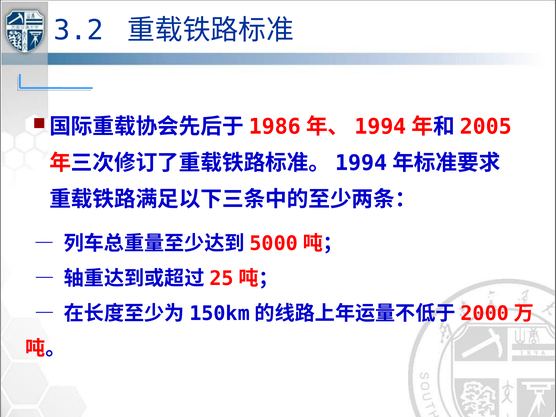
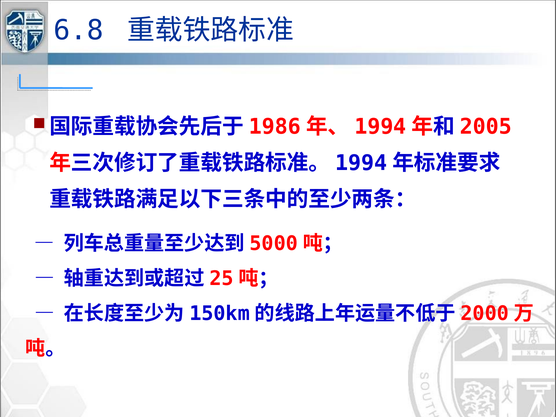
3.2: 3.2 -> 6.8 (79, 30)
